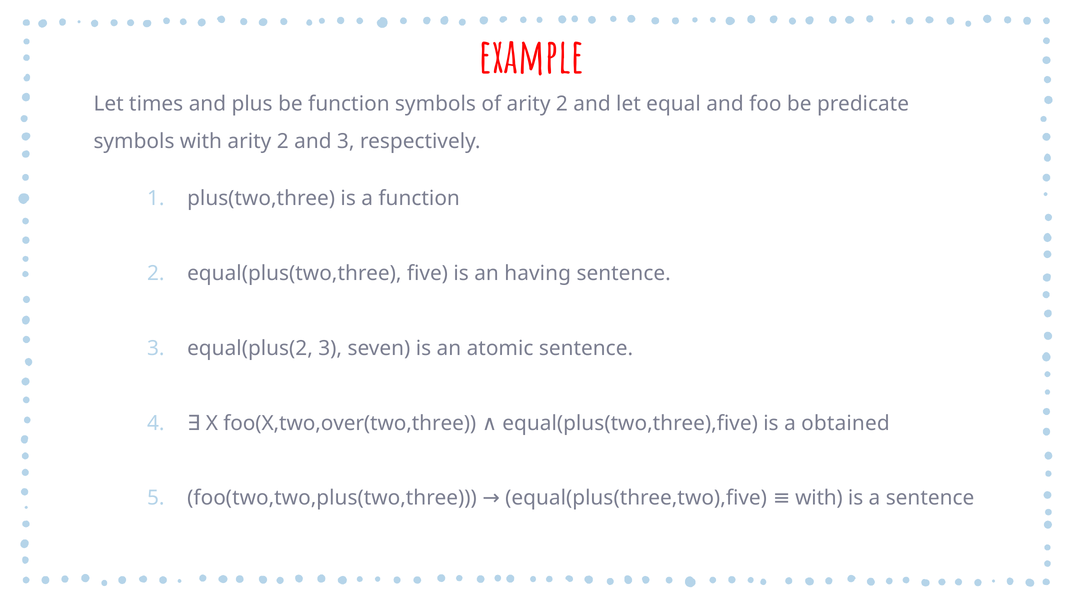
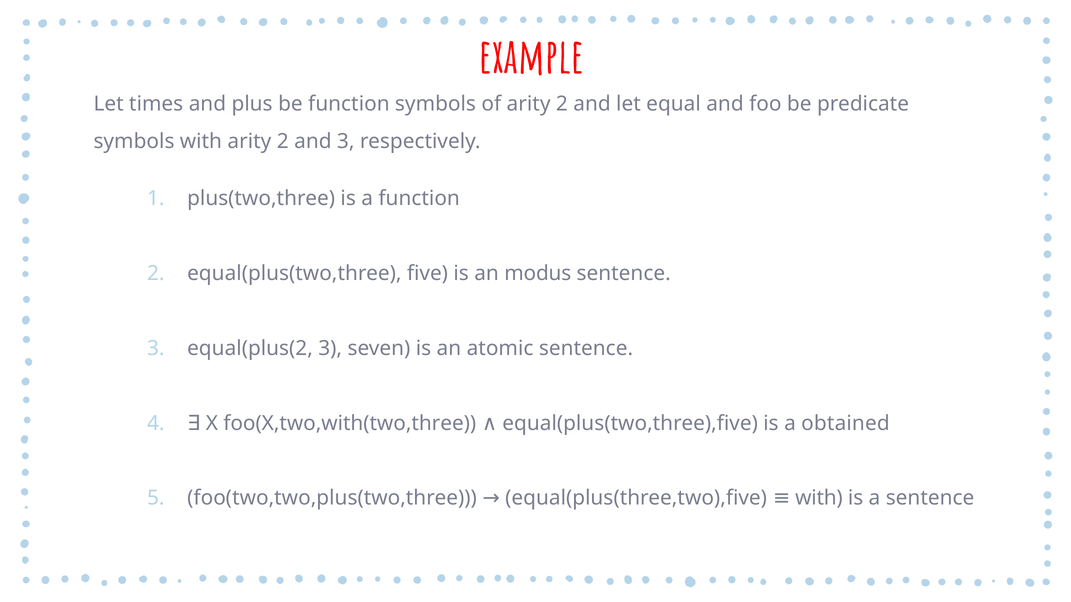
having: having -> modus (538, 274)
foo(X,two,over(two,three: foo(X,two,over(two,three -> foo(X,two,with(two,three (350, 423)
